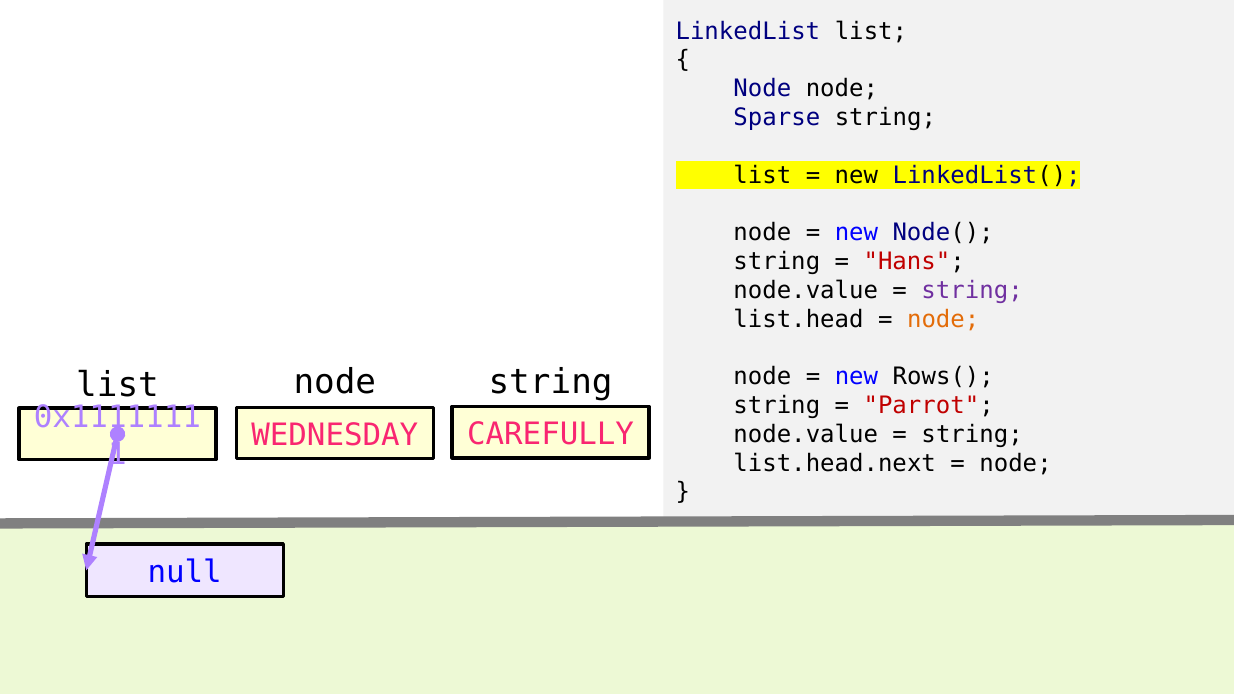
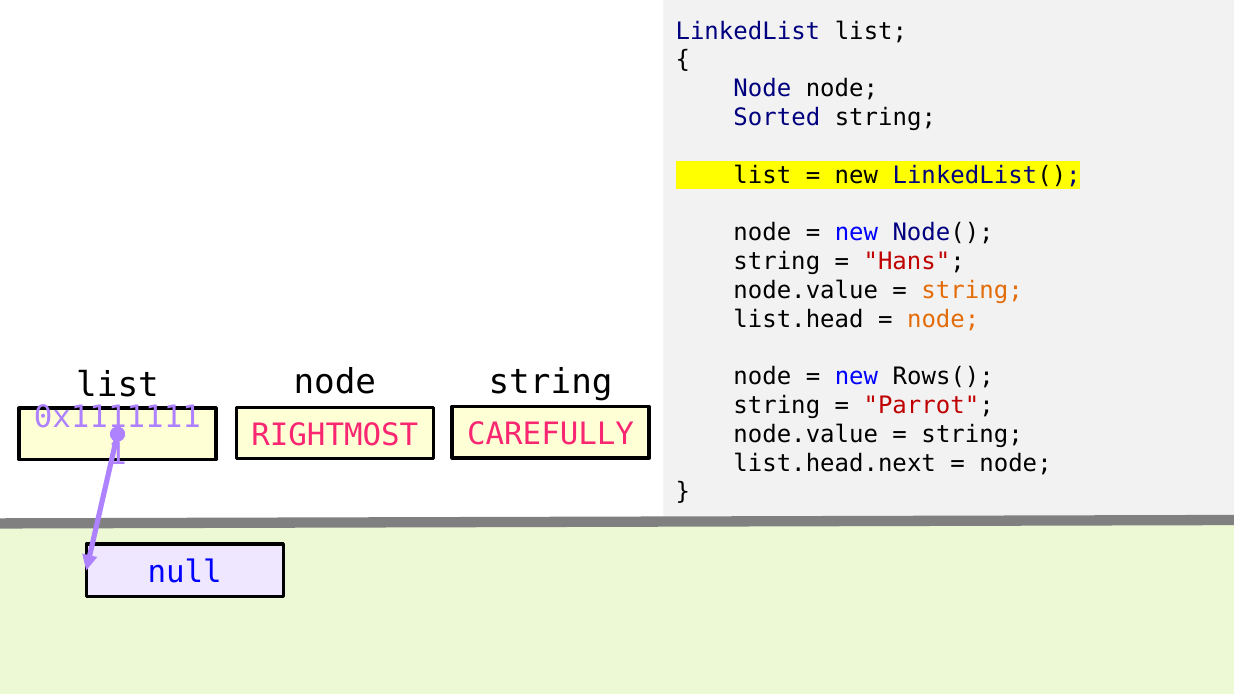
Sparse: Sparse -> Sorted (777, 118)
string colour: purple -> orange (972, 290)
WEDNESDAY: WEDNESDAY -> RIGHTMOST (335, 435)
